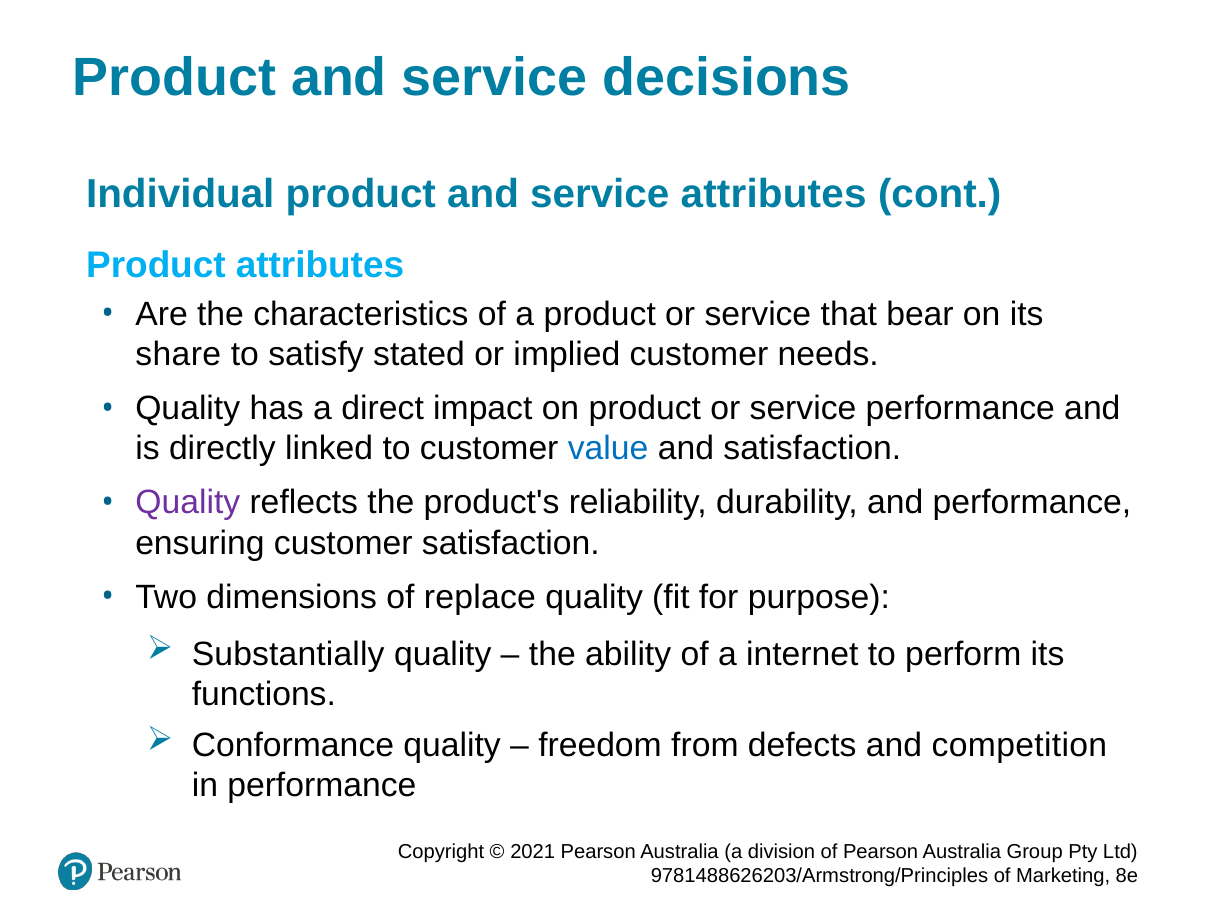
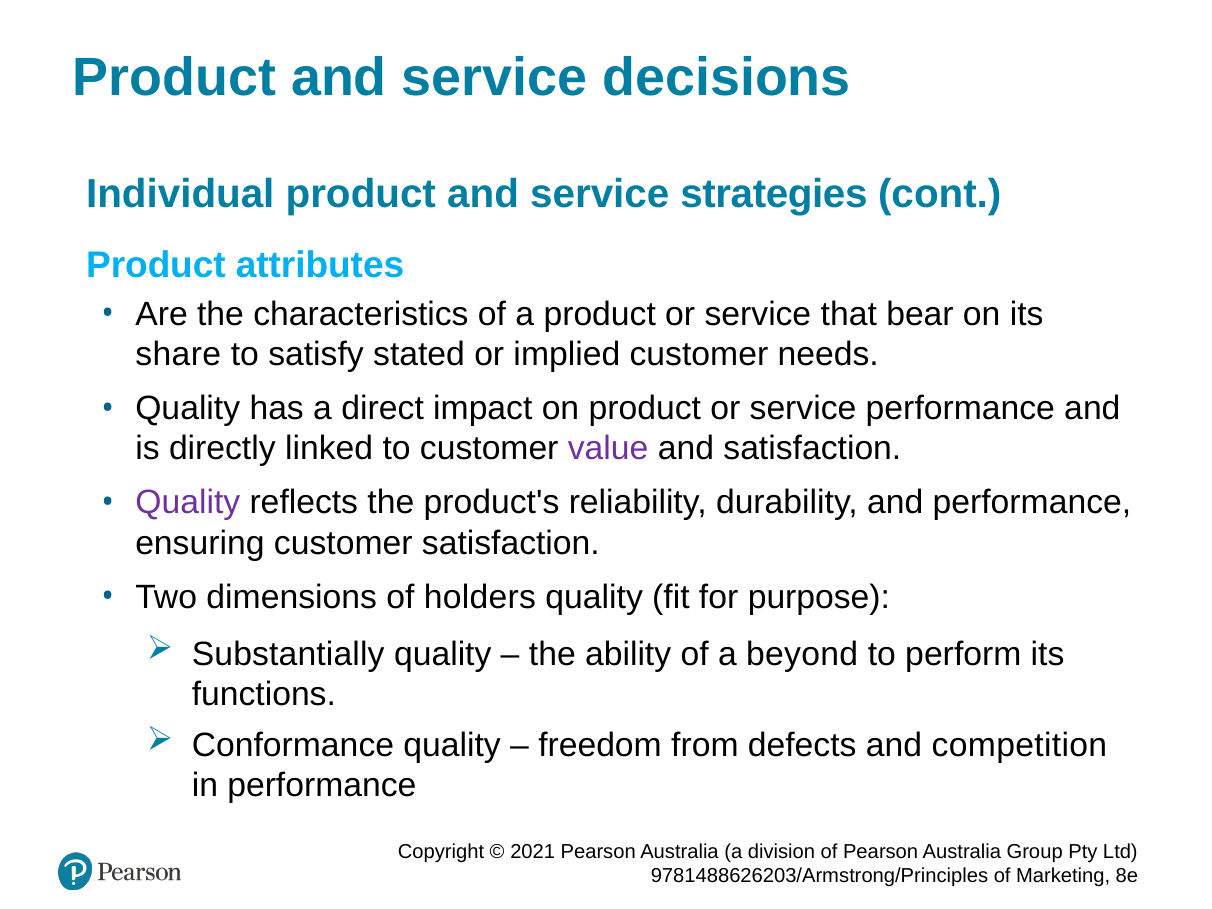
service attributes: attributes -> strategies (774, 194)
value colour: blue -> purple (608, 449)
replace: replace -> holders (480, 597)
internet: internet -> beyond (802, 654)
